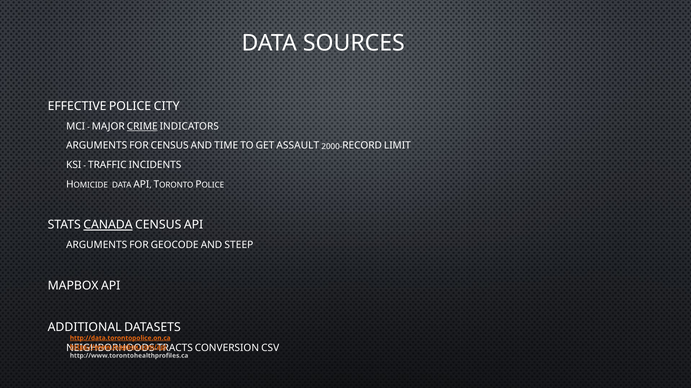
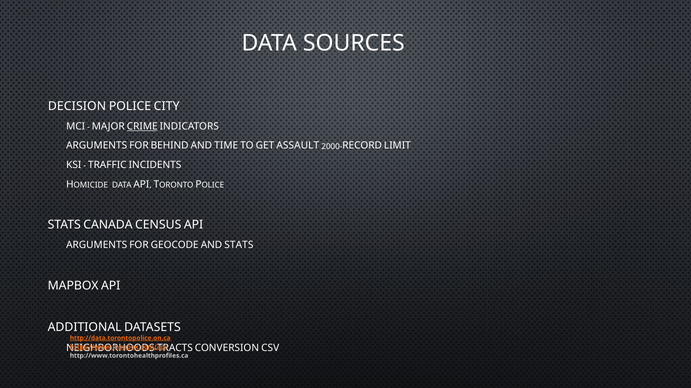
EFFECTIVE: EFFECTIVE -> DECISION (77, 106)
FOR CENSUS: CENSUS -> BEHIND (170, 146)
CANADA underline: present -> none (108, 225)
AND STEEP: STEEP -> STATS (239, 246)
